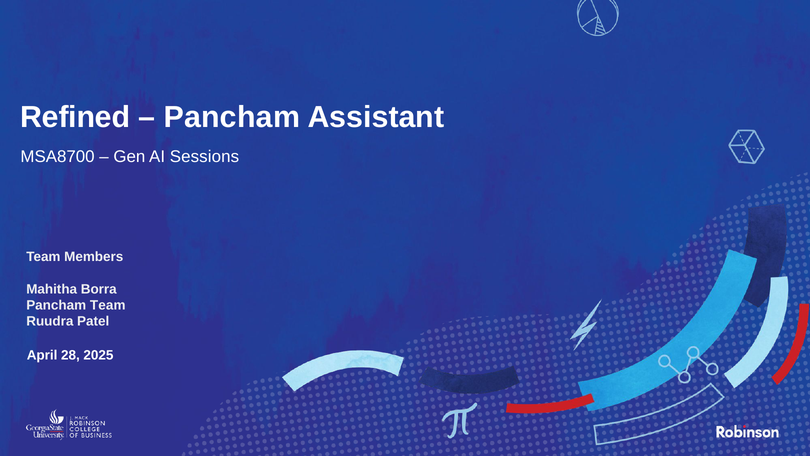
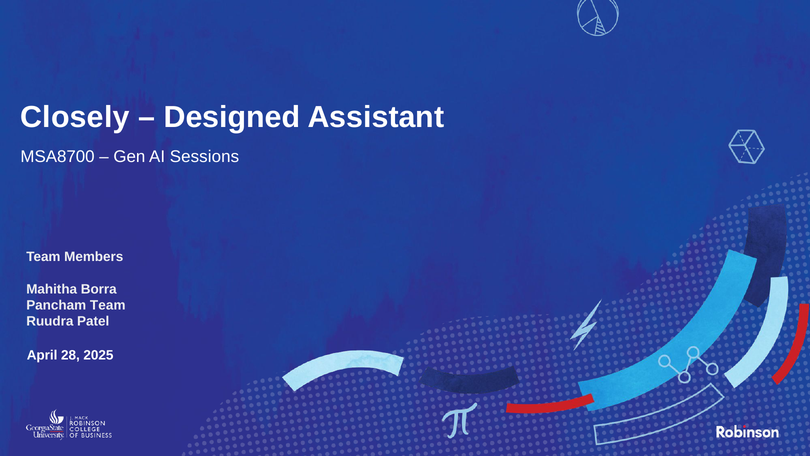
Refined: Refined -> Closely (75, 117)
Pancham: Pancham -> Designed (232, 117)
